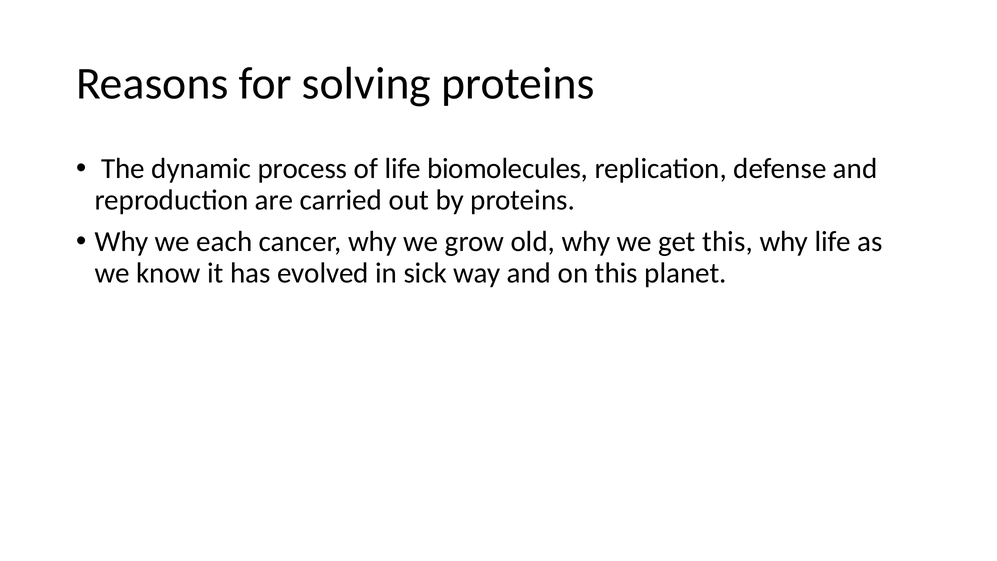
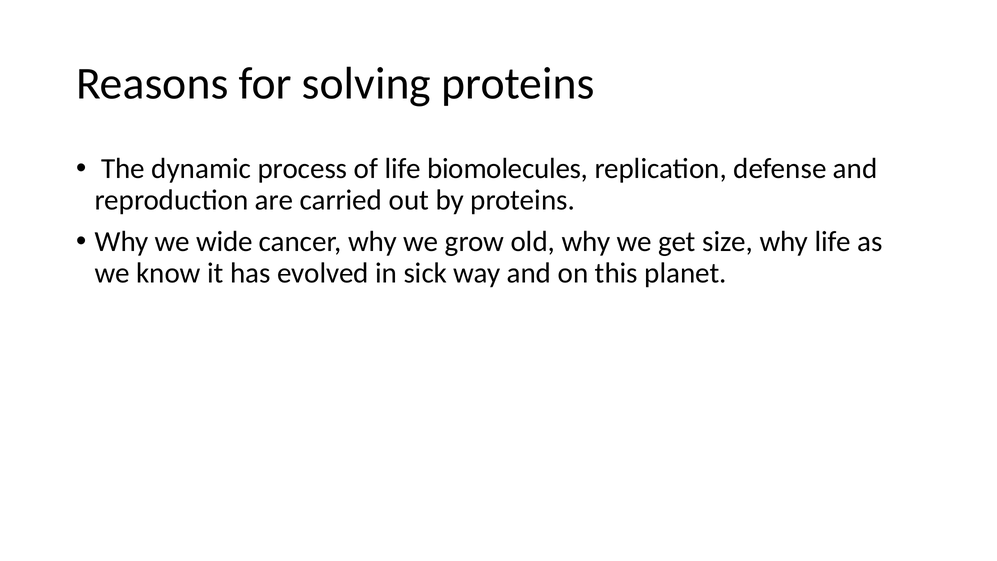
each: each -> wide (224, 242)
get this: this -> size (728, 242)
